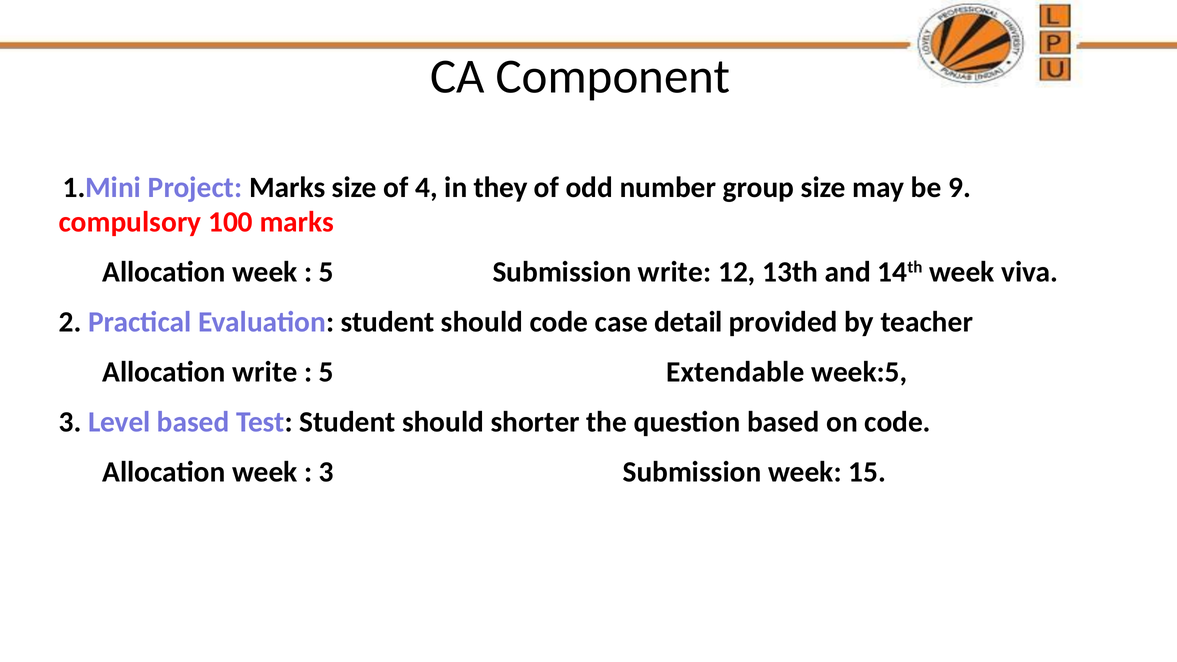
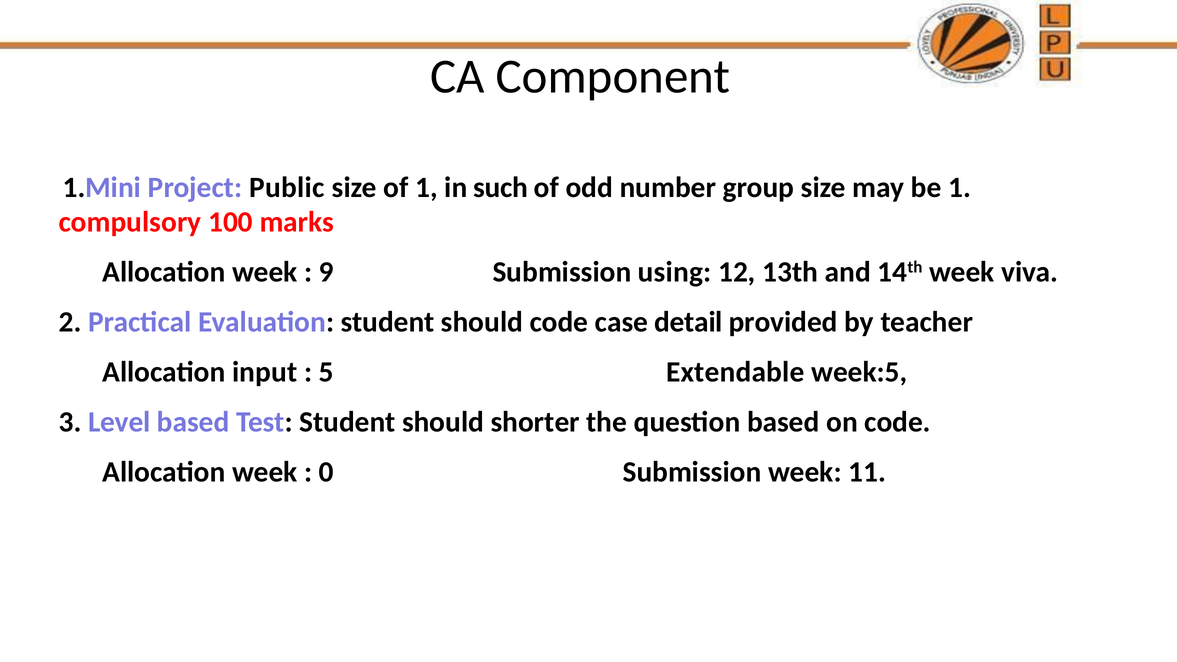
Project Marks: Marks -> Public (287, 188)
of 4: 4 -> 1 (426, 188)
they: they -> such (501, 188)
be 9: 9 -> 1 (959, 188)
5: 5 -> 9 (326, 272)
Submission write: write -> using (675, 272)
Allocation write: write -> input (265, 372)
3: 3 -> 0 (326, 472)
15: 15 -> 11 (867, 472)
